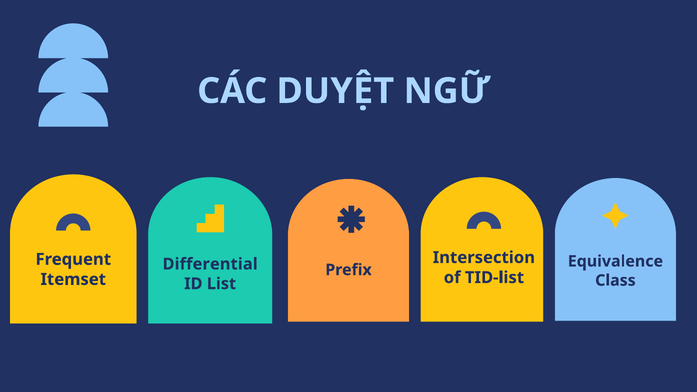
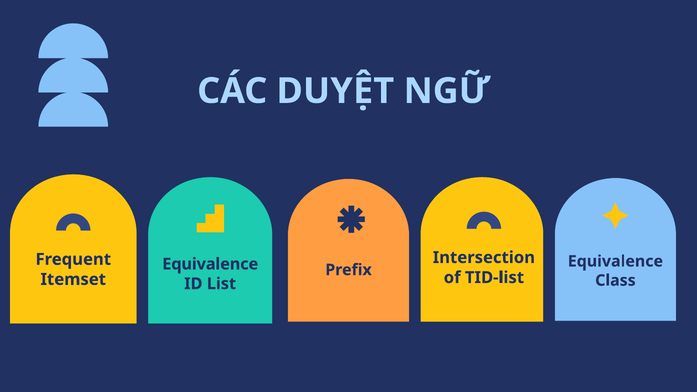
Differential: Differential -> Equivalence (210, 264)
